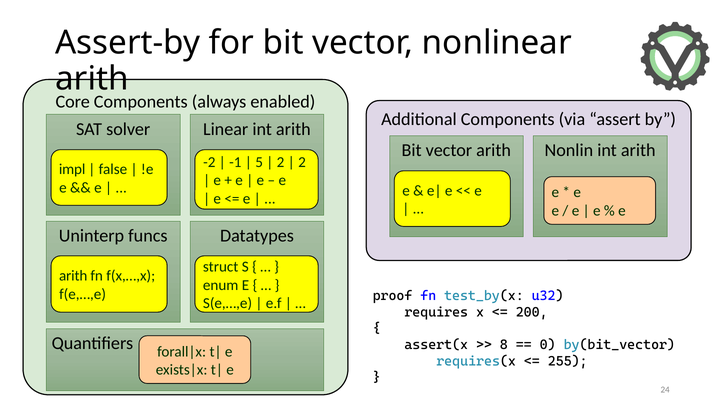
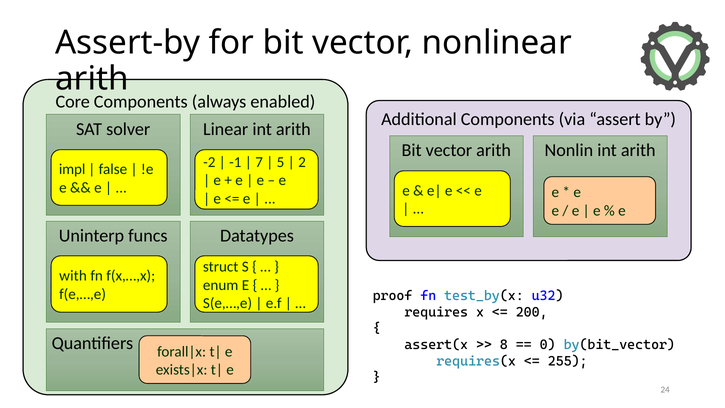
5: 5 -> 7 (259, 162)
2: 2 -> 5 (281, 162)
arith: arith -> with (73, 276)
